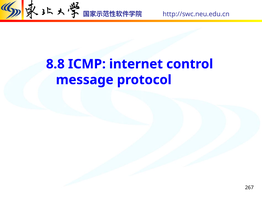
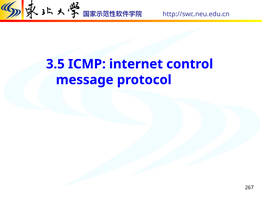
8.8: 8.8 -> 3.5 (55, 64)
